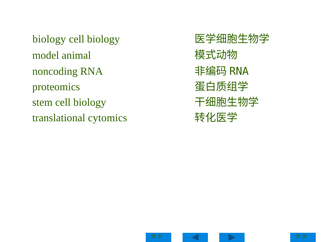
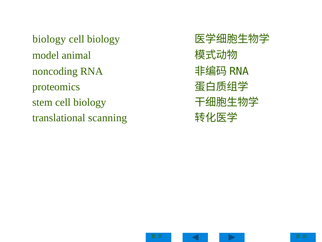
cytomics: cytomics -> scanning (108, 118)
